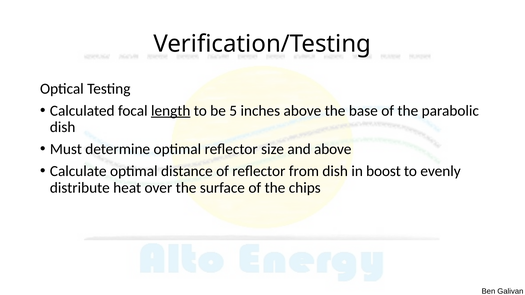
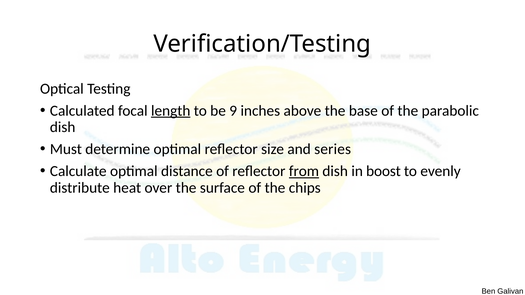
5: 5 -> 9 (233, 111)
and above: above -> series (333, 149)
from underline: none -> present (304, 171)
